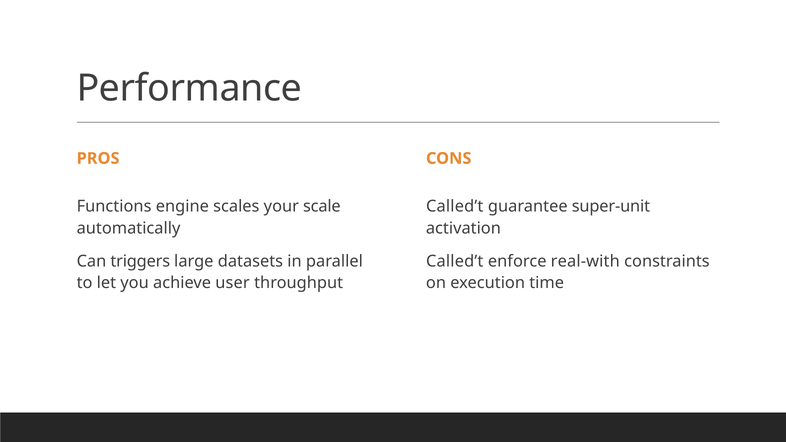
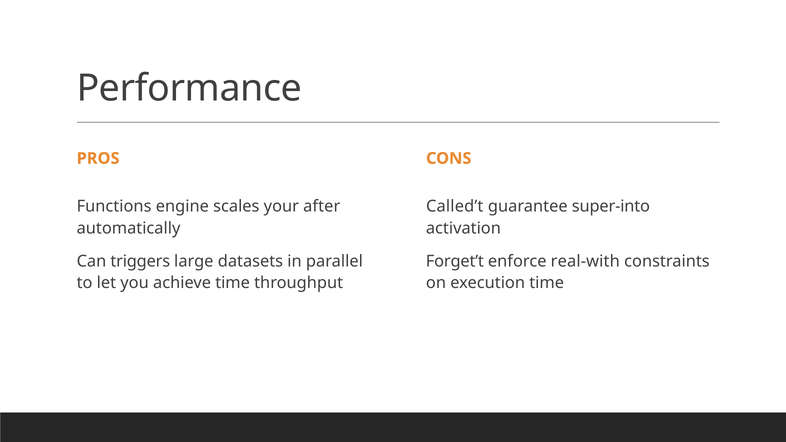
scale: scale -> after (322, 207)
super-unit: super-unit -> super-into (611, 207)
Called’t: Called’t -> Forget’t (455, 261)
achieve user: user -> time (233, 283)
